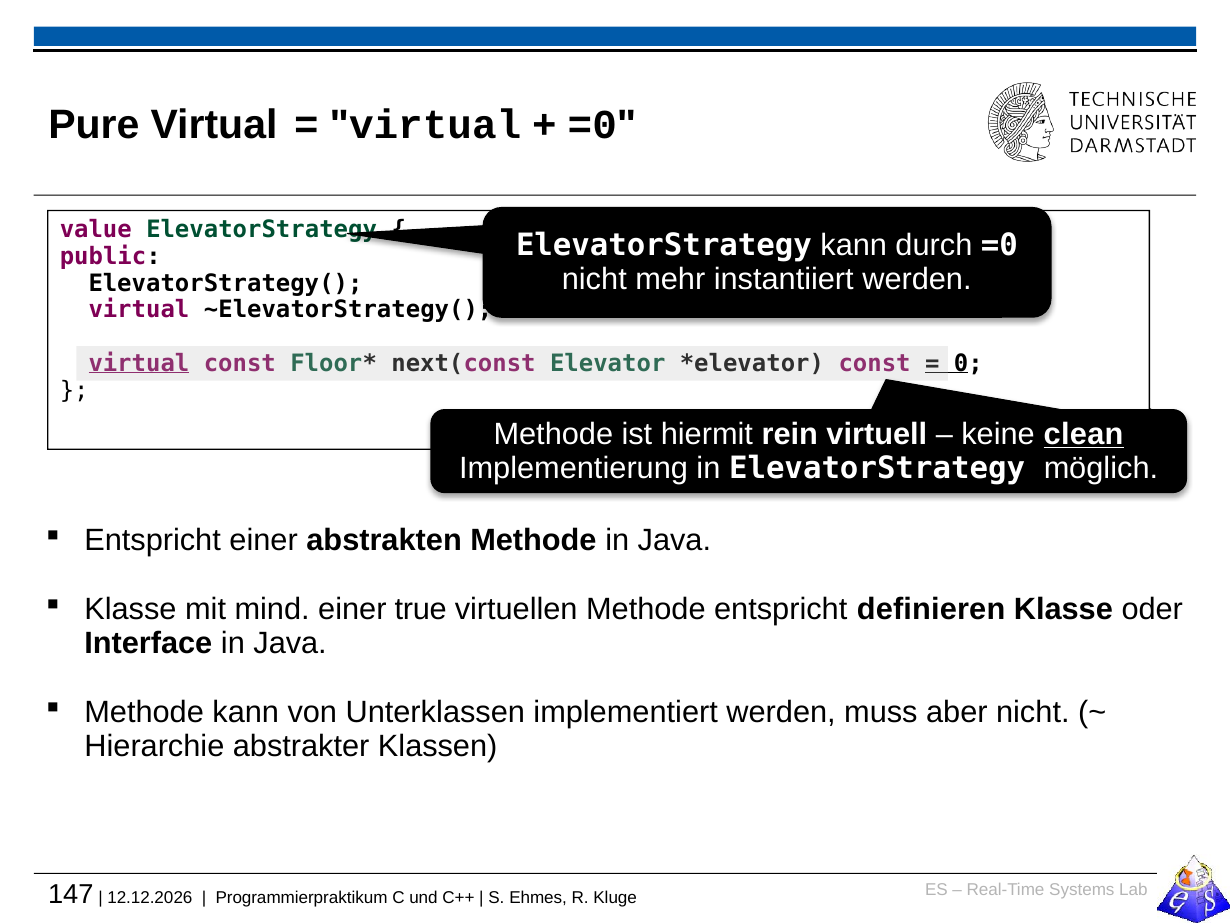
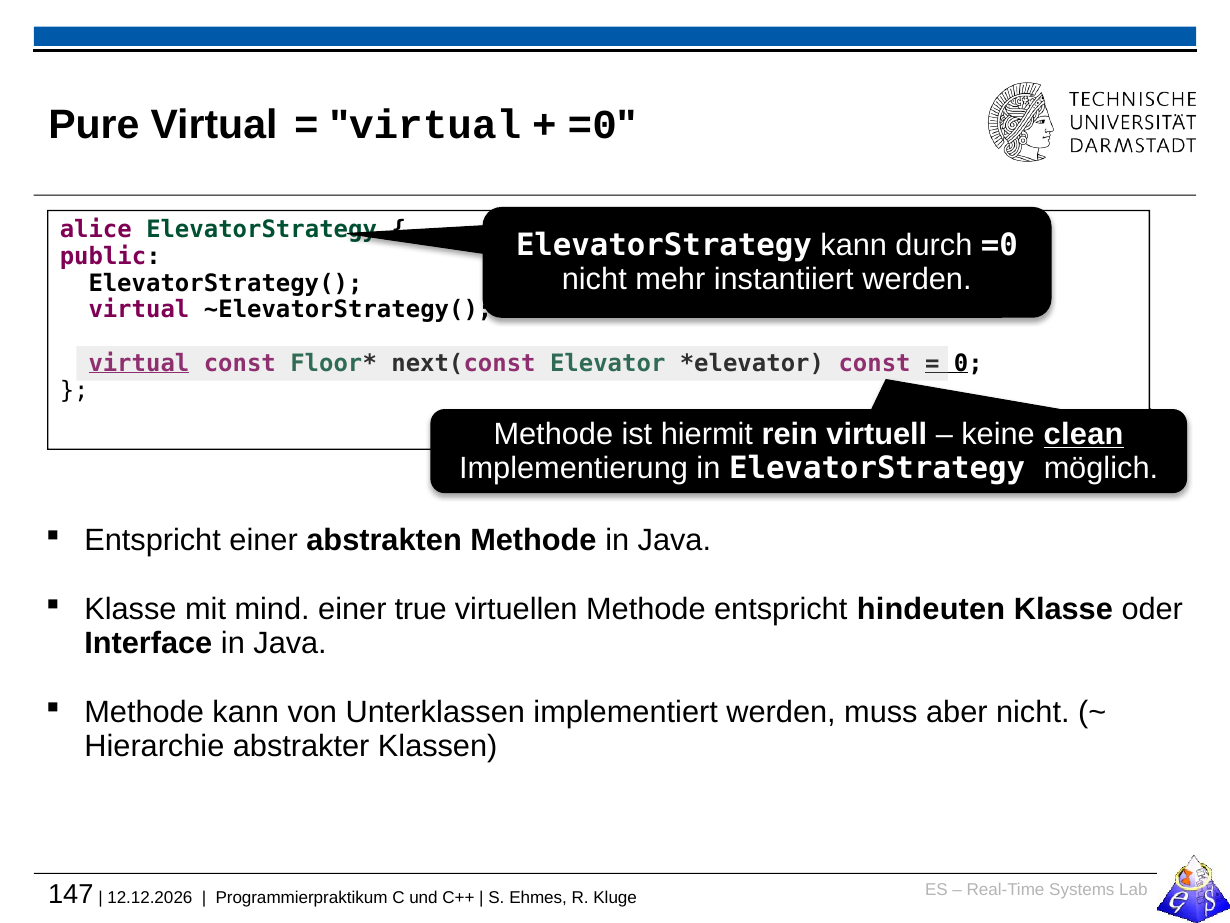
value: value -> alice (96, 230)
definieren: definieren -> hindeuten (931, 609)
